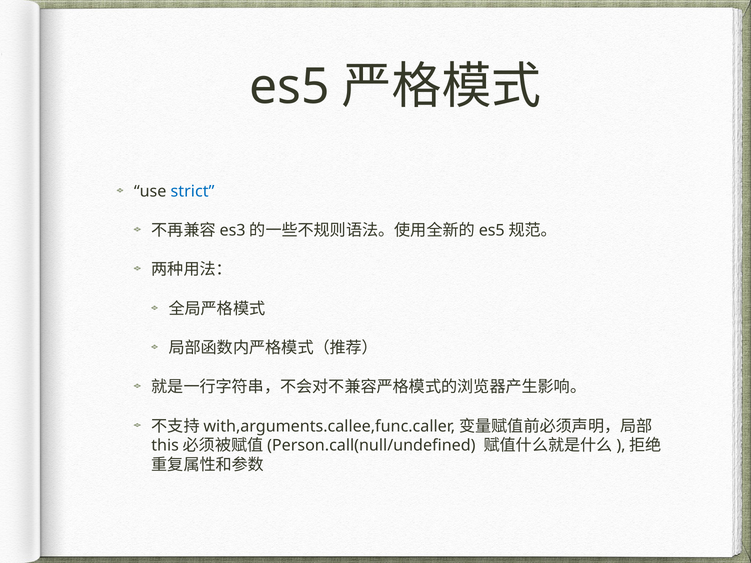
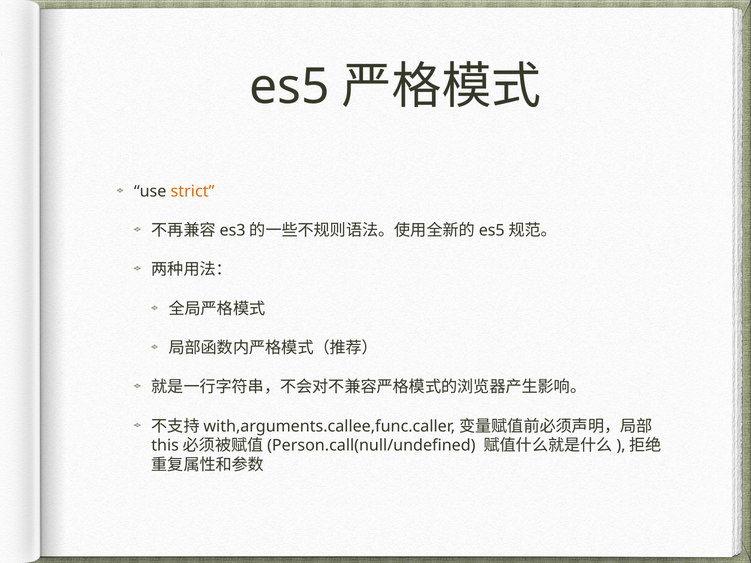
strict colour: blue -> orange (192, 191)
